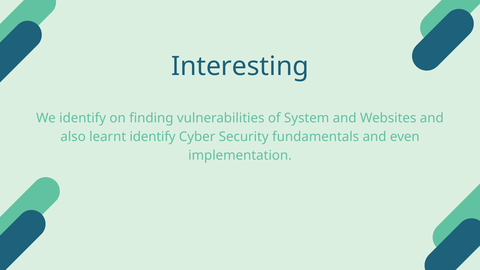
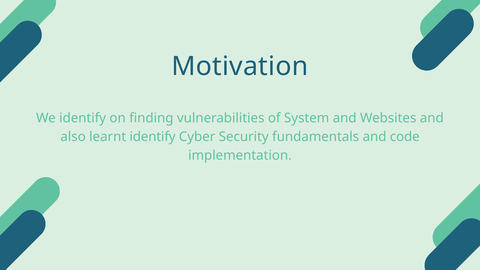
Interesting: Interesting -> Motivation (240, 66)
even: even -> code (405, 137)
